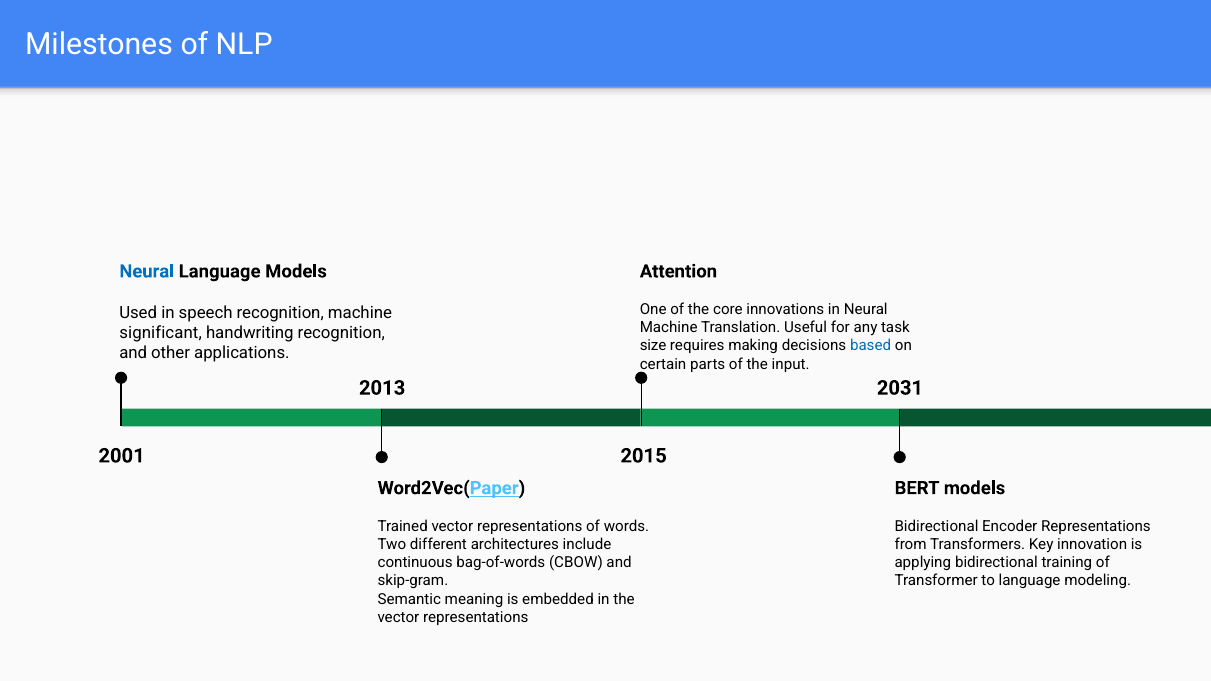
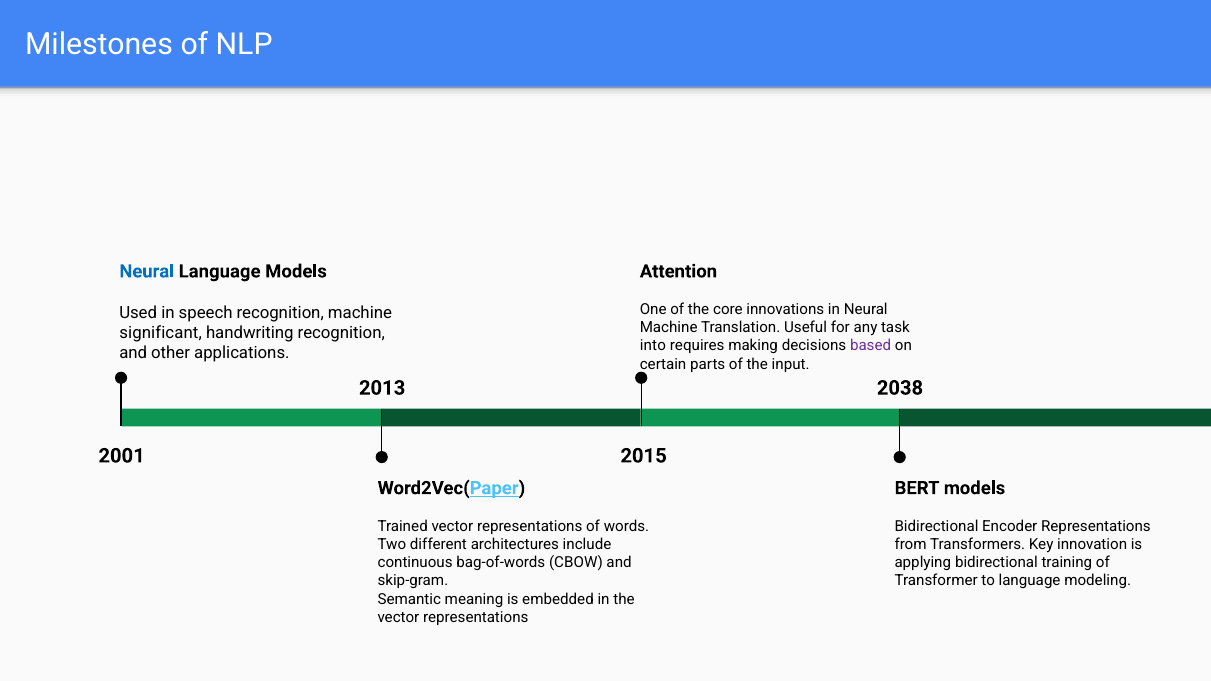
size: size -> into (653, 346)
based colour: blue -> purple (871, 346)
2031: 2031 -> 2038 (900, 388)
